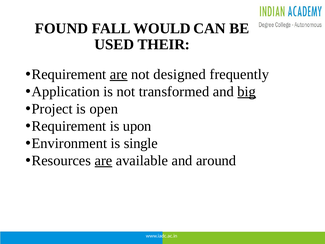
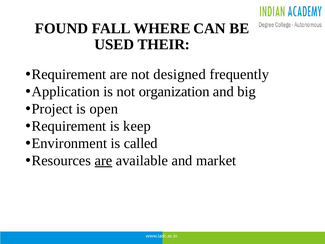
WOULD: WOULD -> WHERE (162, 28)
are underline: present -> none (119, 74)
transformed: transformed -> organization (174, 91)
big underline: present -> none (247, 91)
upon: upon -> keep (137, 126)
single: single -> called (141, 143)
around: around -> market (216, 160)
